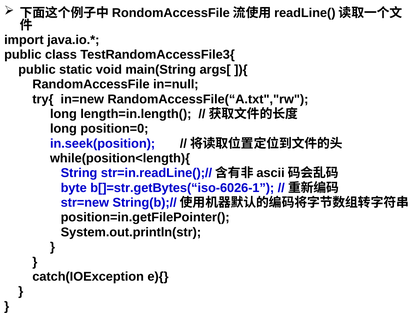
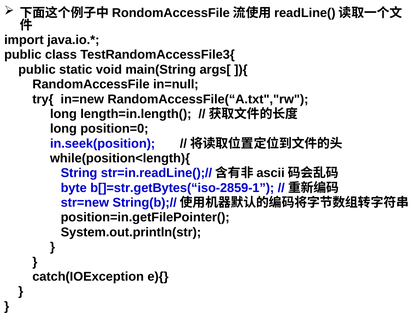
b[]=str.getBytes(“iso-6026-1: b[]=str.getBytes(“iso-6026-1 -> b[]=str.getBytes(“iso-2859-1 (182, 188)
